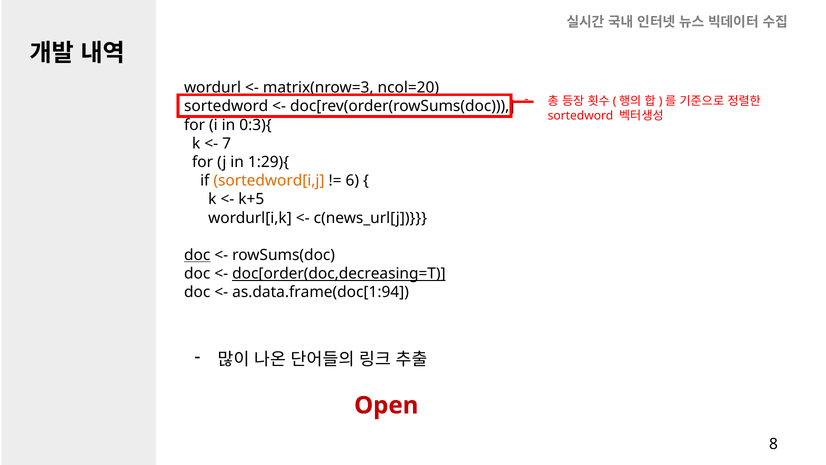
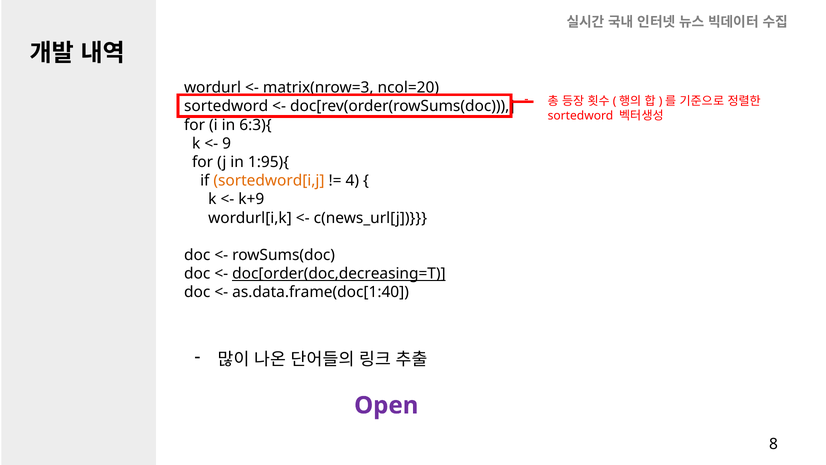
0:3){: 0:3){ -> 6:3){ (256, 125)
7: 7 -> 9 (227, 143)
1:29){: 1:29){ -> 1:95){ (269, 162)
6: 6 -> 4 (352, 181)
k+5: k+5 -> k+9 (251, 199)
doc underline: present -> none (197, 255)
as.data.frame(doc[1:94: as.data.frame(doc[1:94 -> as.data.frame(doc[1:40 (321, 292)
Open colour: red -> purple (386, 405)
